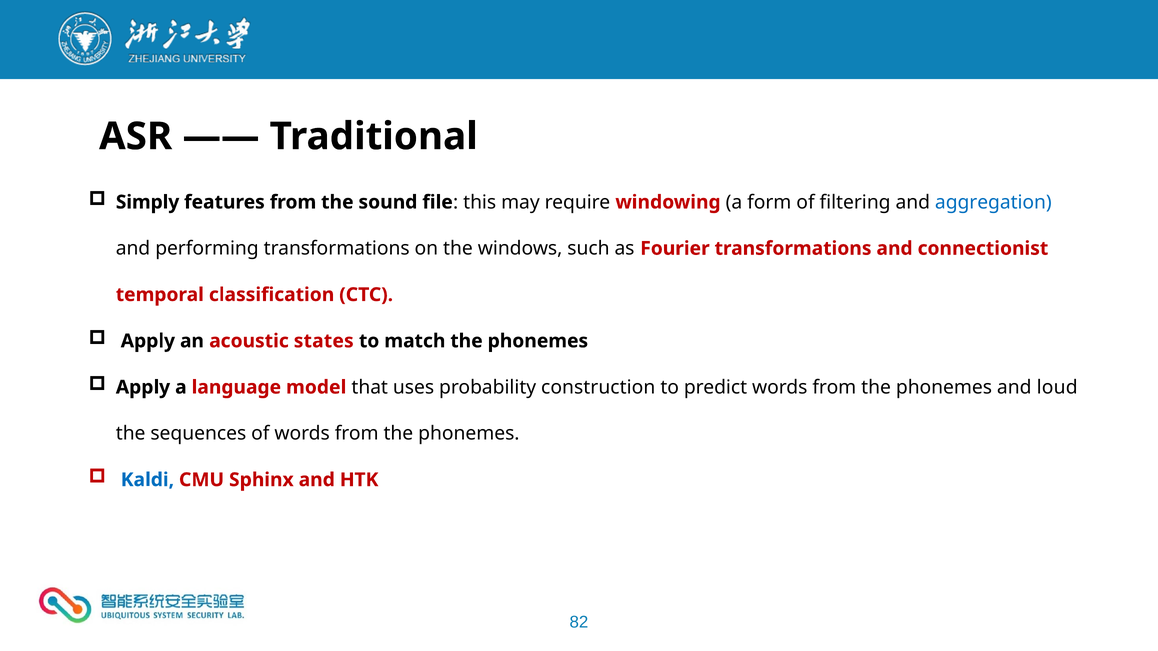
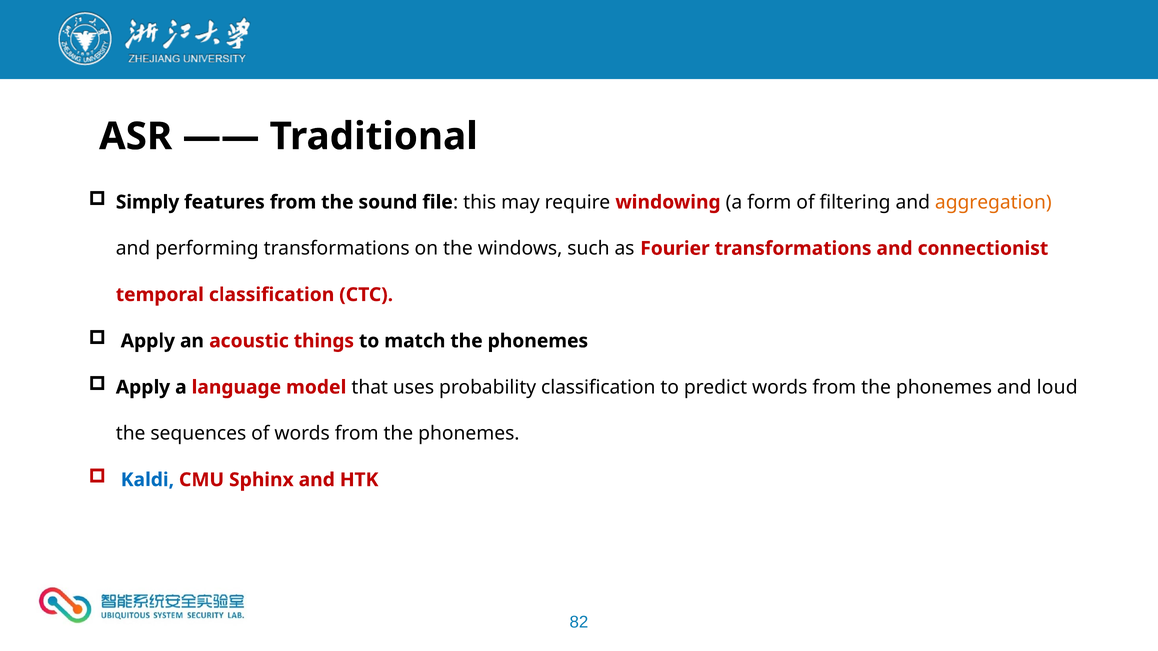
aggregation colour: blue -> orange (993, 202)
states: states -> things (324, 341)
probability construction: construction -> classification (598, 387)
